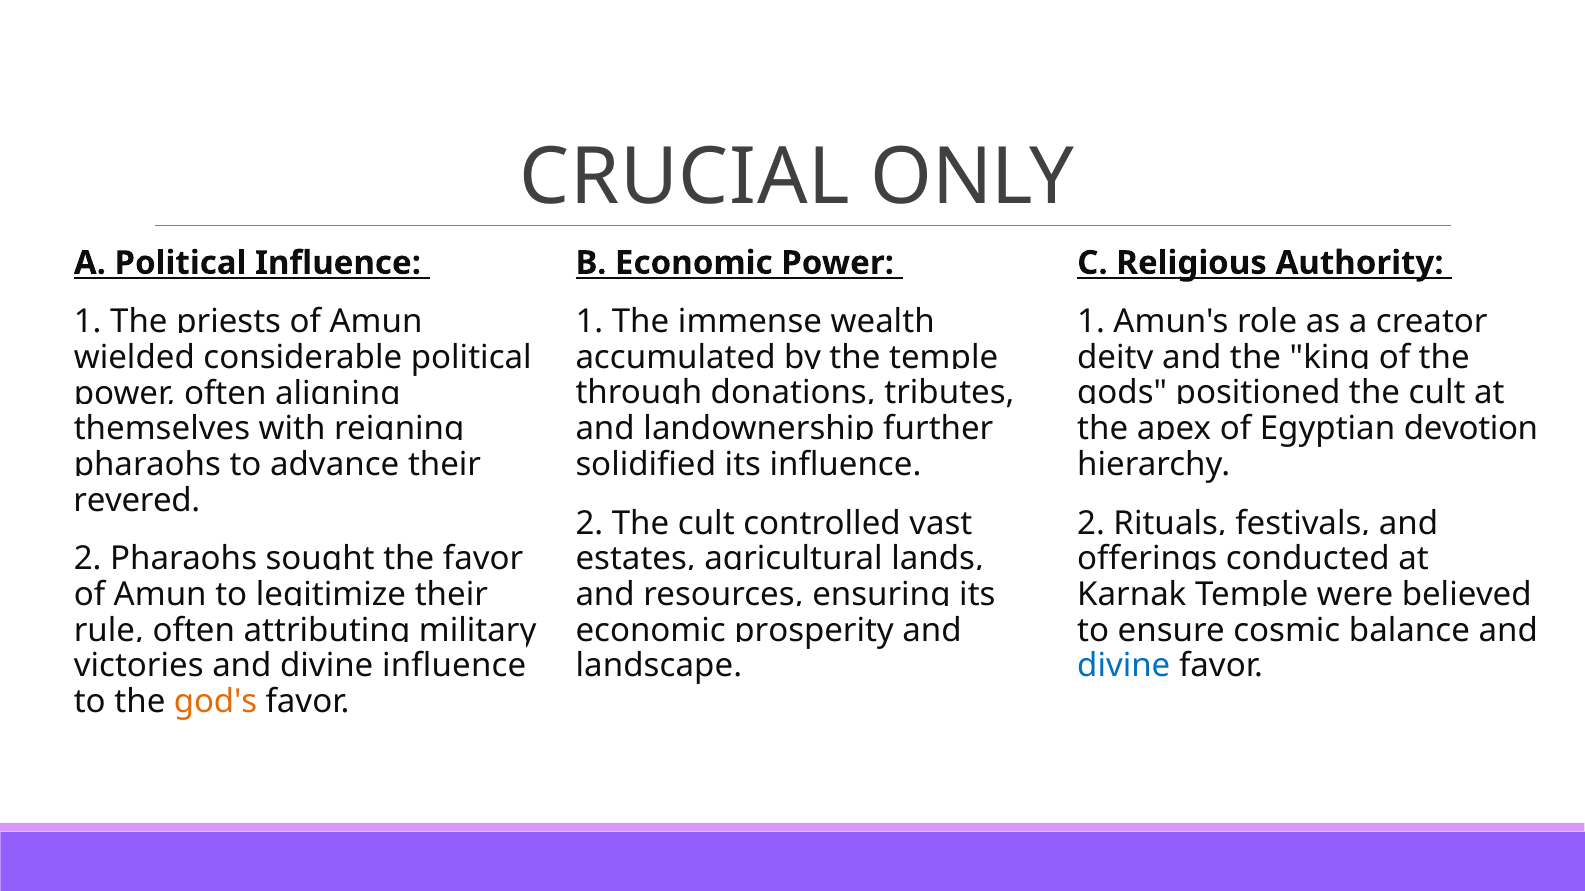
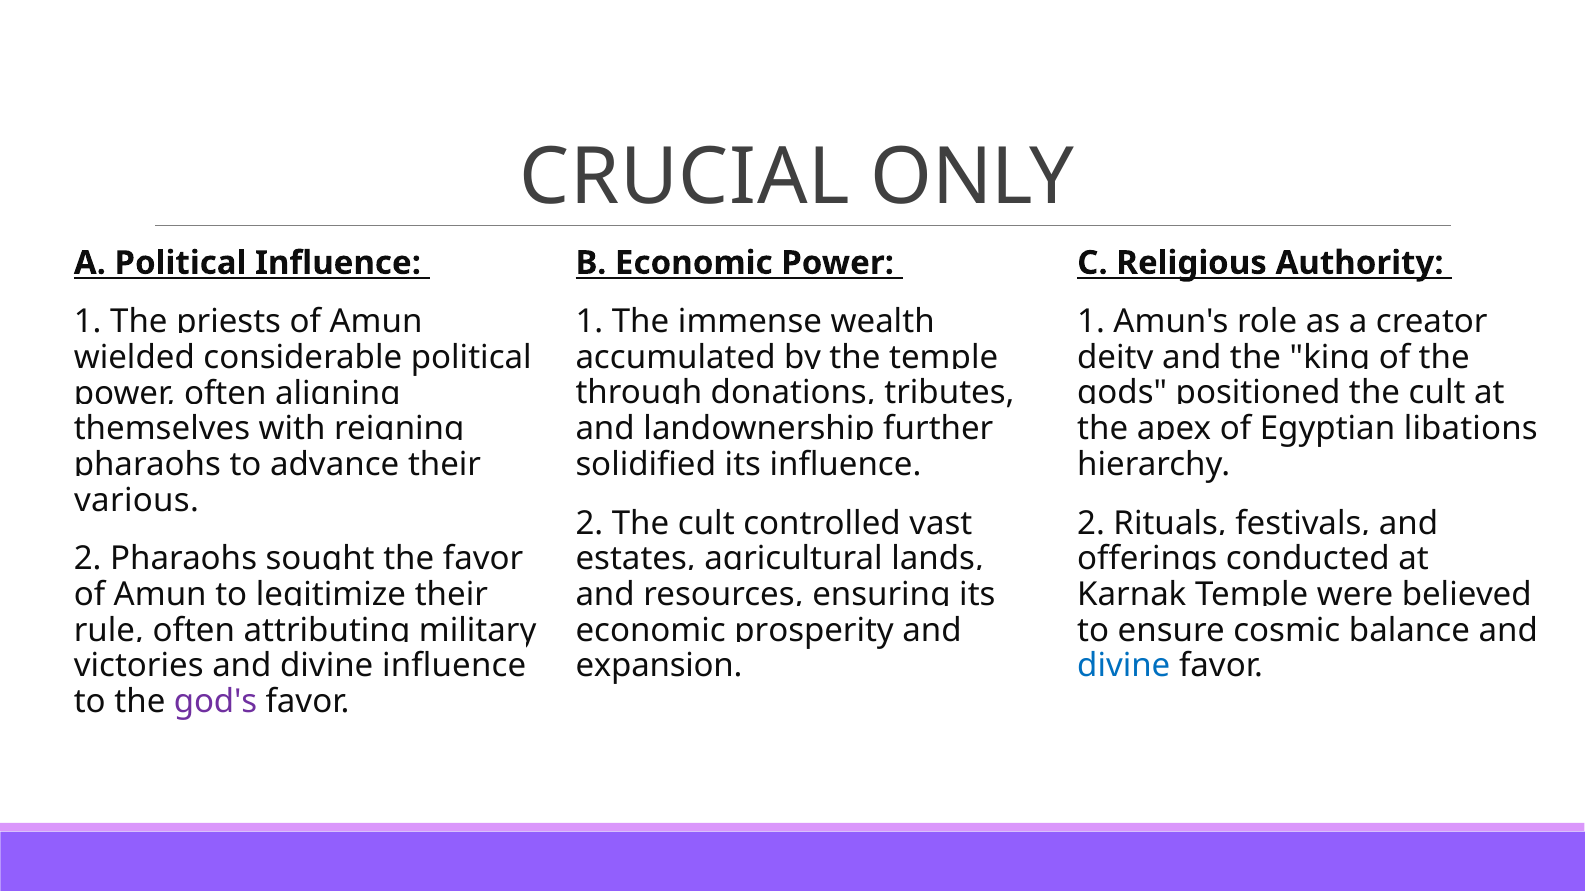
devotion: devotion -> libations (1471, 429)
revered: revered -> various (137, 500)
landscape: landscape -> expansion (659, 666)
god's colour: orange -> purple (216, 702)
